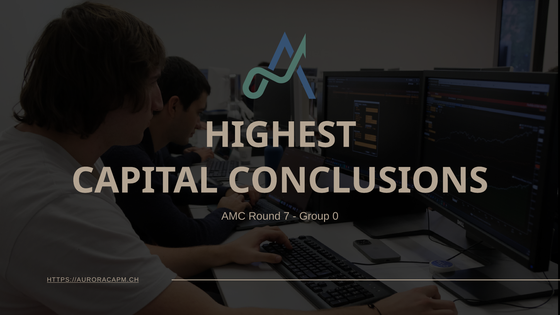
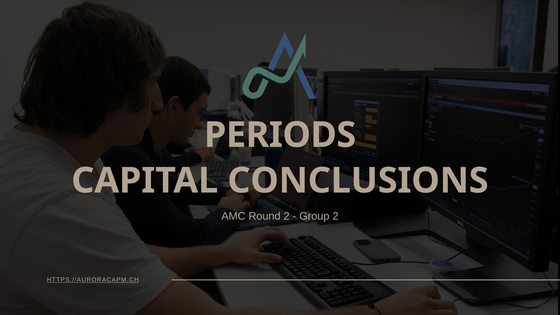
HIGHEST: HIGHEST -> PERIODS (280, 135)
Round 7: 7 -> 2 (287, 216)
Group 0: 0 -> 2 (335, 216)
